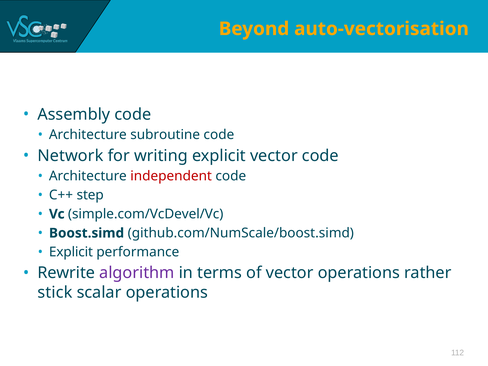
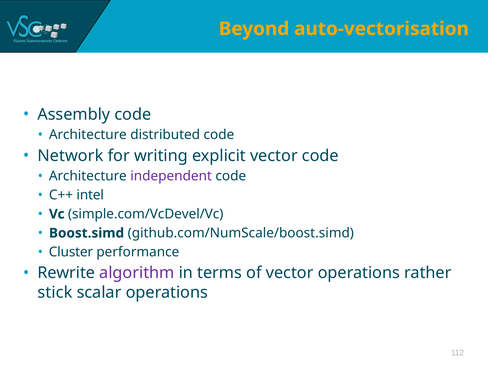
subroutine: subroutine -> distributed (165, 135)
independent colour: red -> purple (171, 176)
step: step -> intel (90, 195)
Explicit: Explicit -> Cluster (71, 252)
